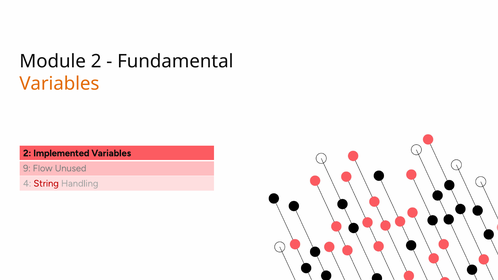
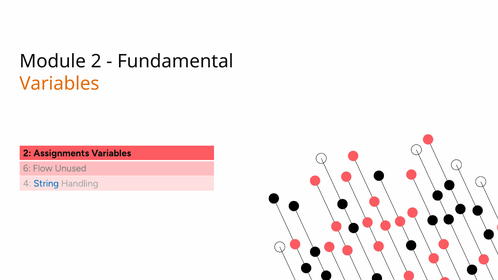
Implemented: Implemented -> Assignments (61, 153)
9: 9 -> 6 (27, 168)
String colour: red -> blue (46, 184)
